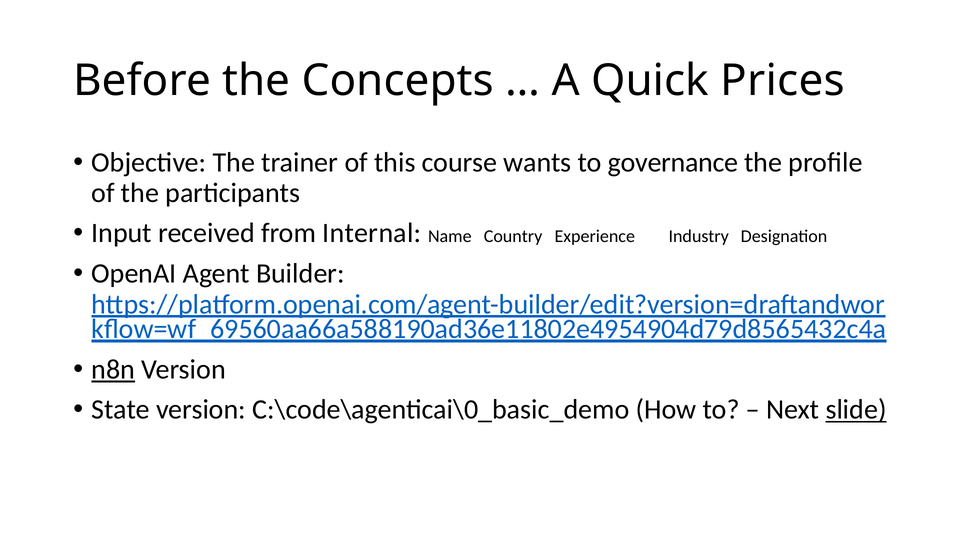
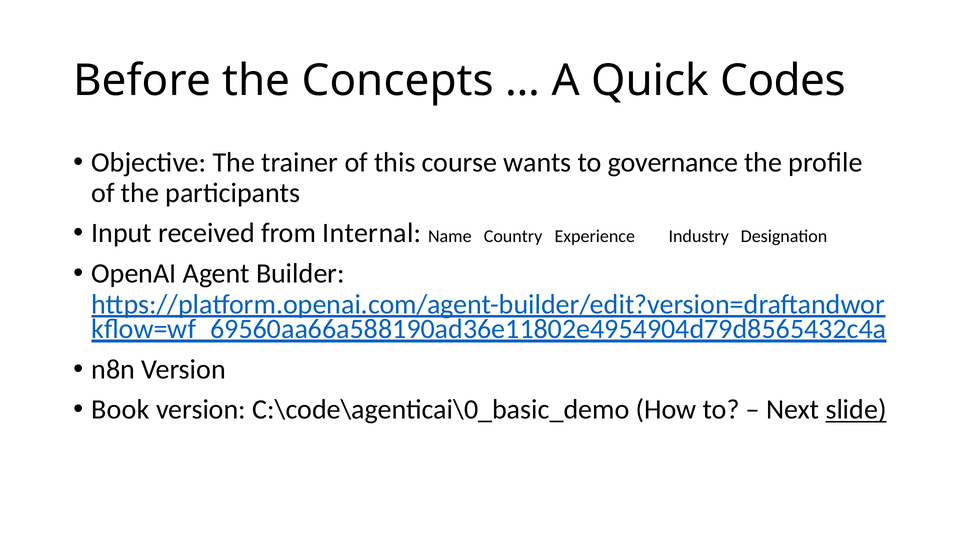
Prices: Prices -> Codes (783, 81)
n8n underline: present -> none (113, 369)
State: State -> Book (120, 410)
